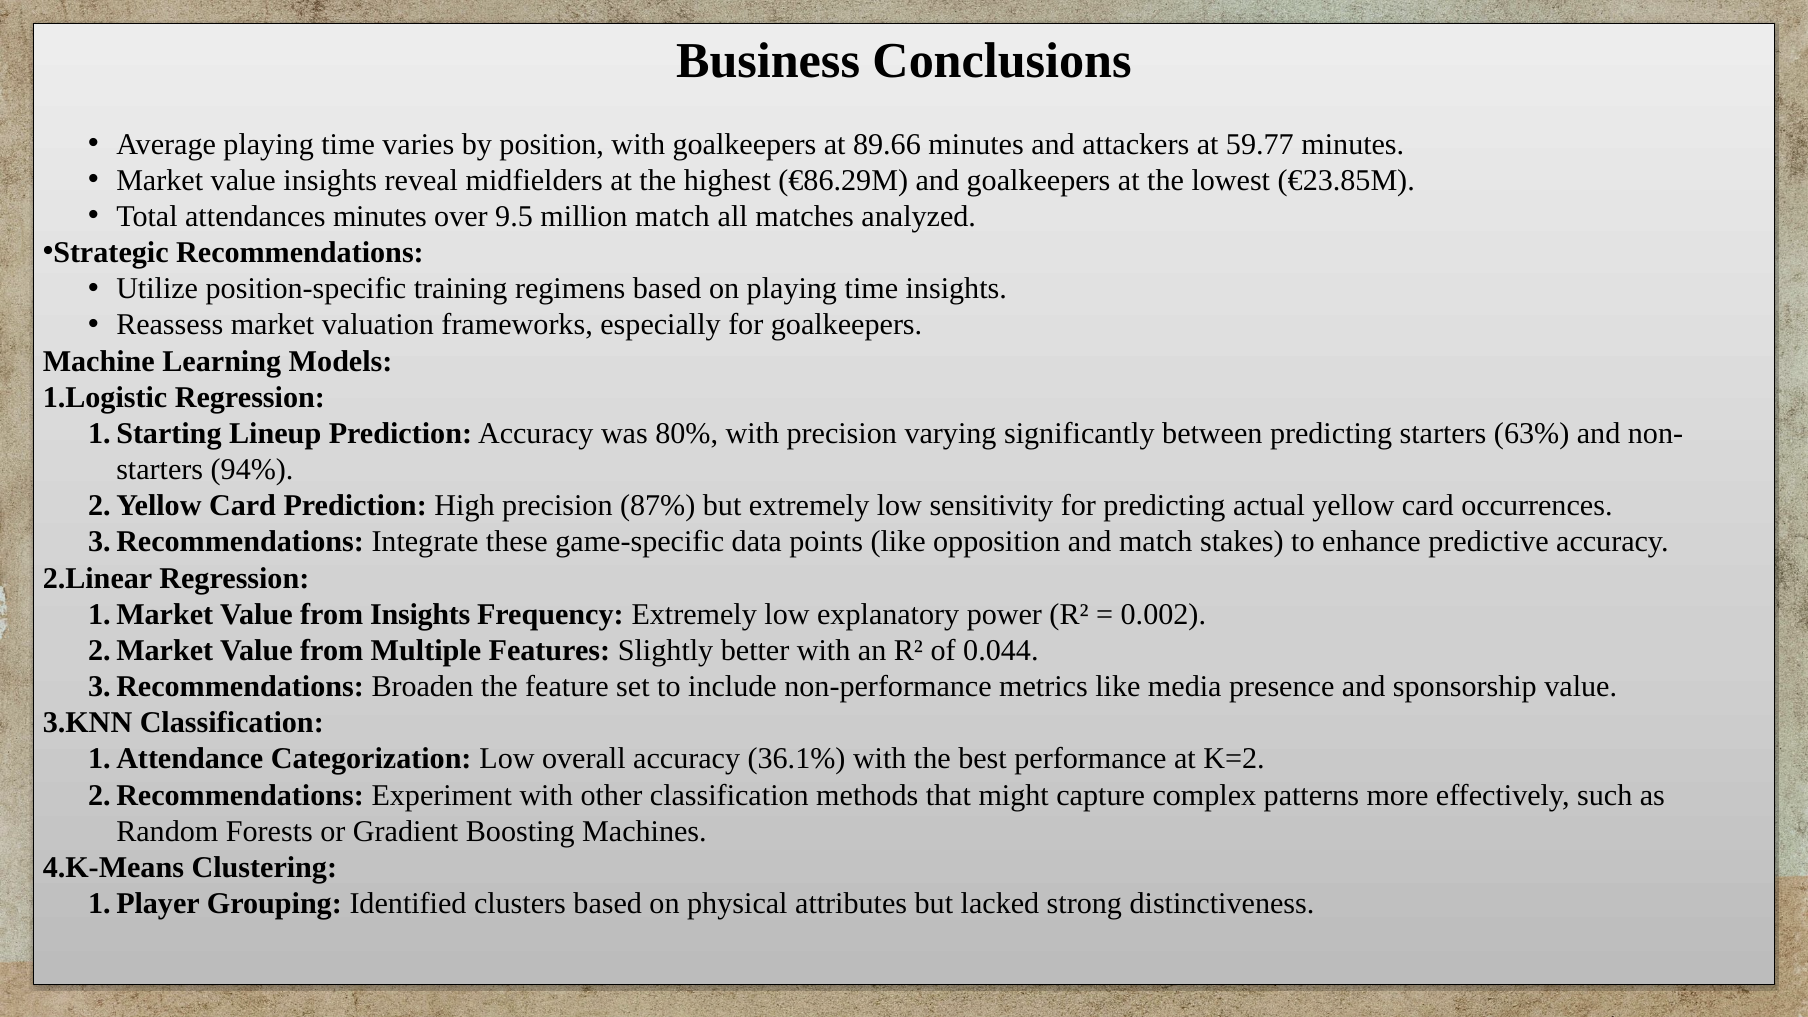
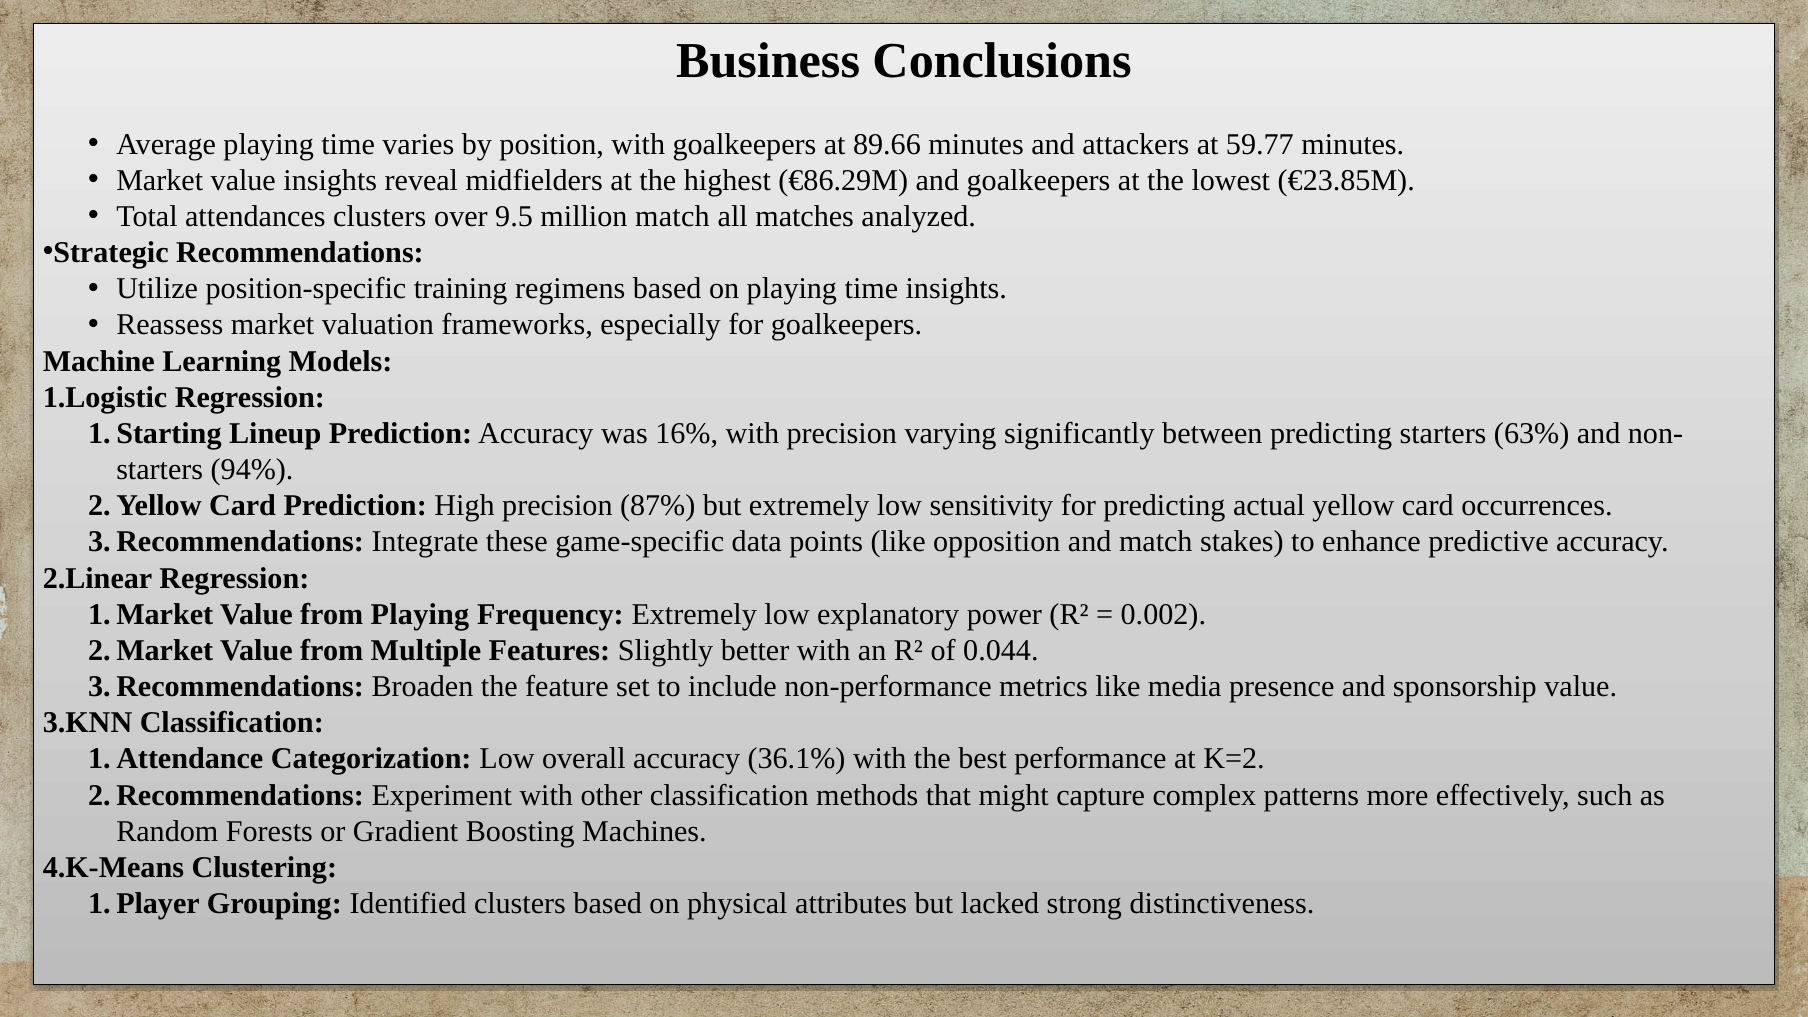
attendances minutes: minutes -> clusters (380, 217)
80%: 80% -> 16% (687, 433)
from Insights: Insights -> Playing (420, 614)
